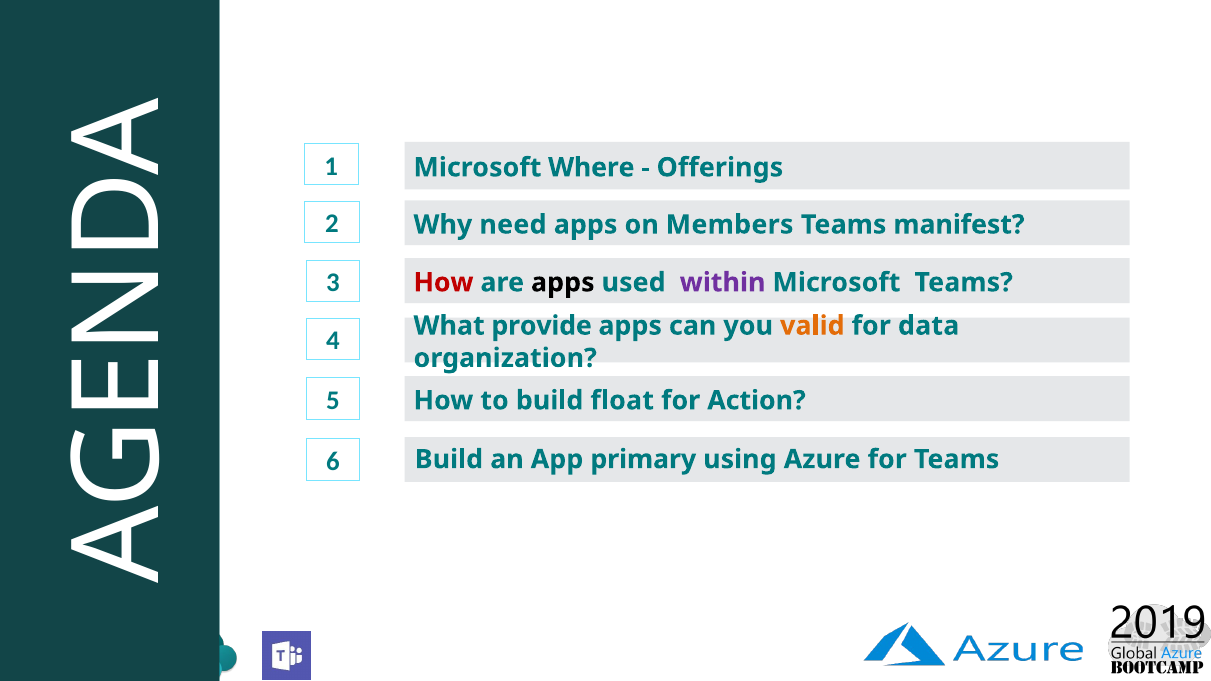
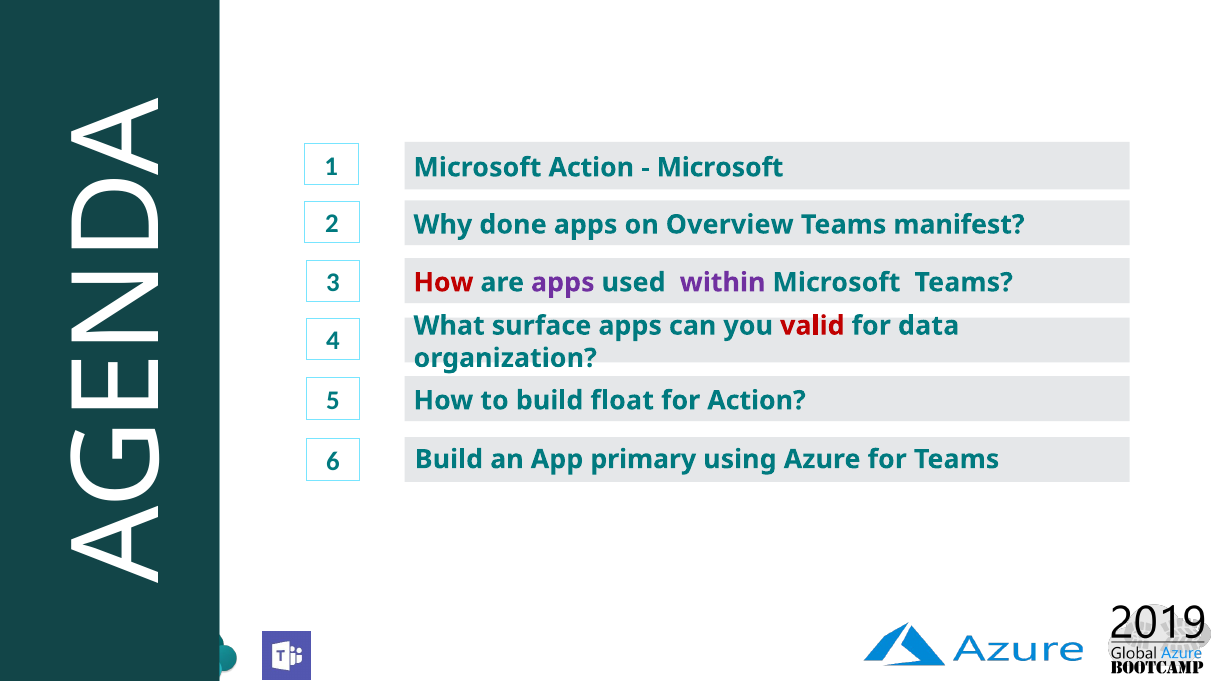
Microsoft Where: Where -> Action (591, 168)
Offerings: Offerings -> Microsoft (720, 168)
need: need -> done (513, 225)
Members: Members -> Overview (730, 225)
apps colour: black -> purple (563, 283)
provide: provide -> surface (541, 326)
valid colour: orange -> red (812, 326)
